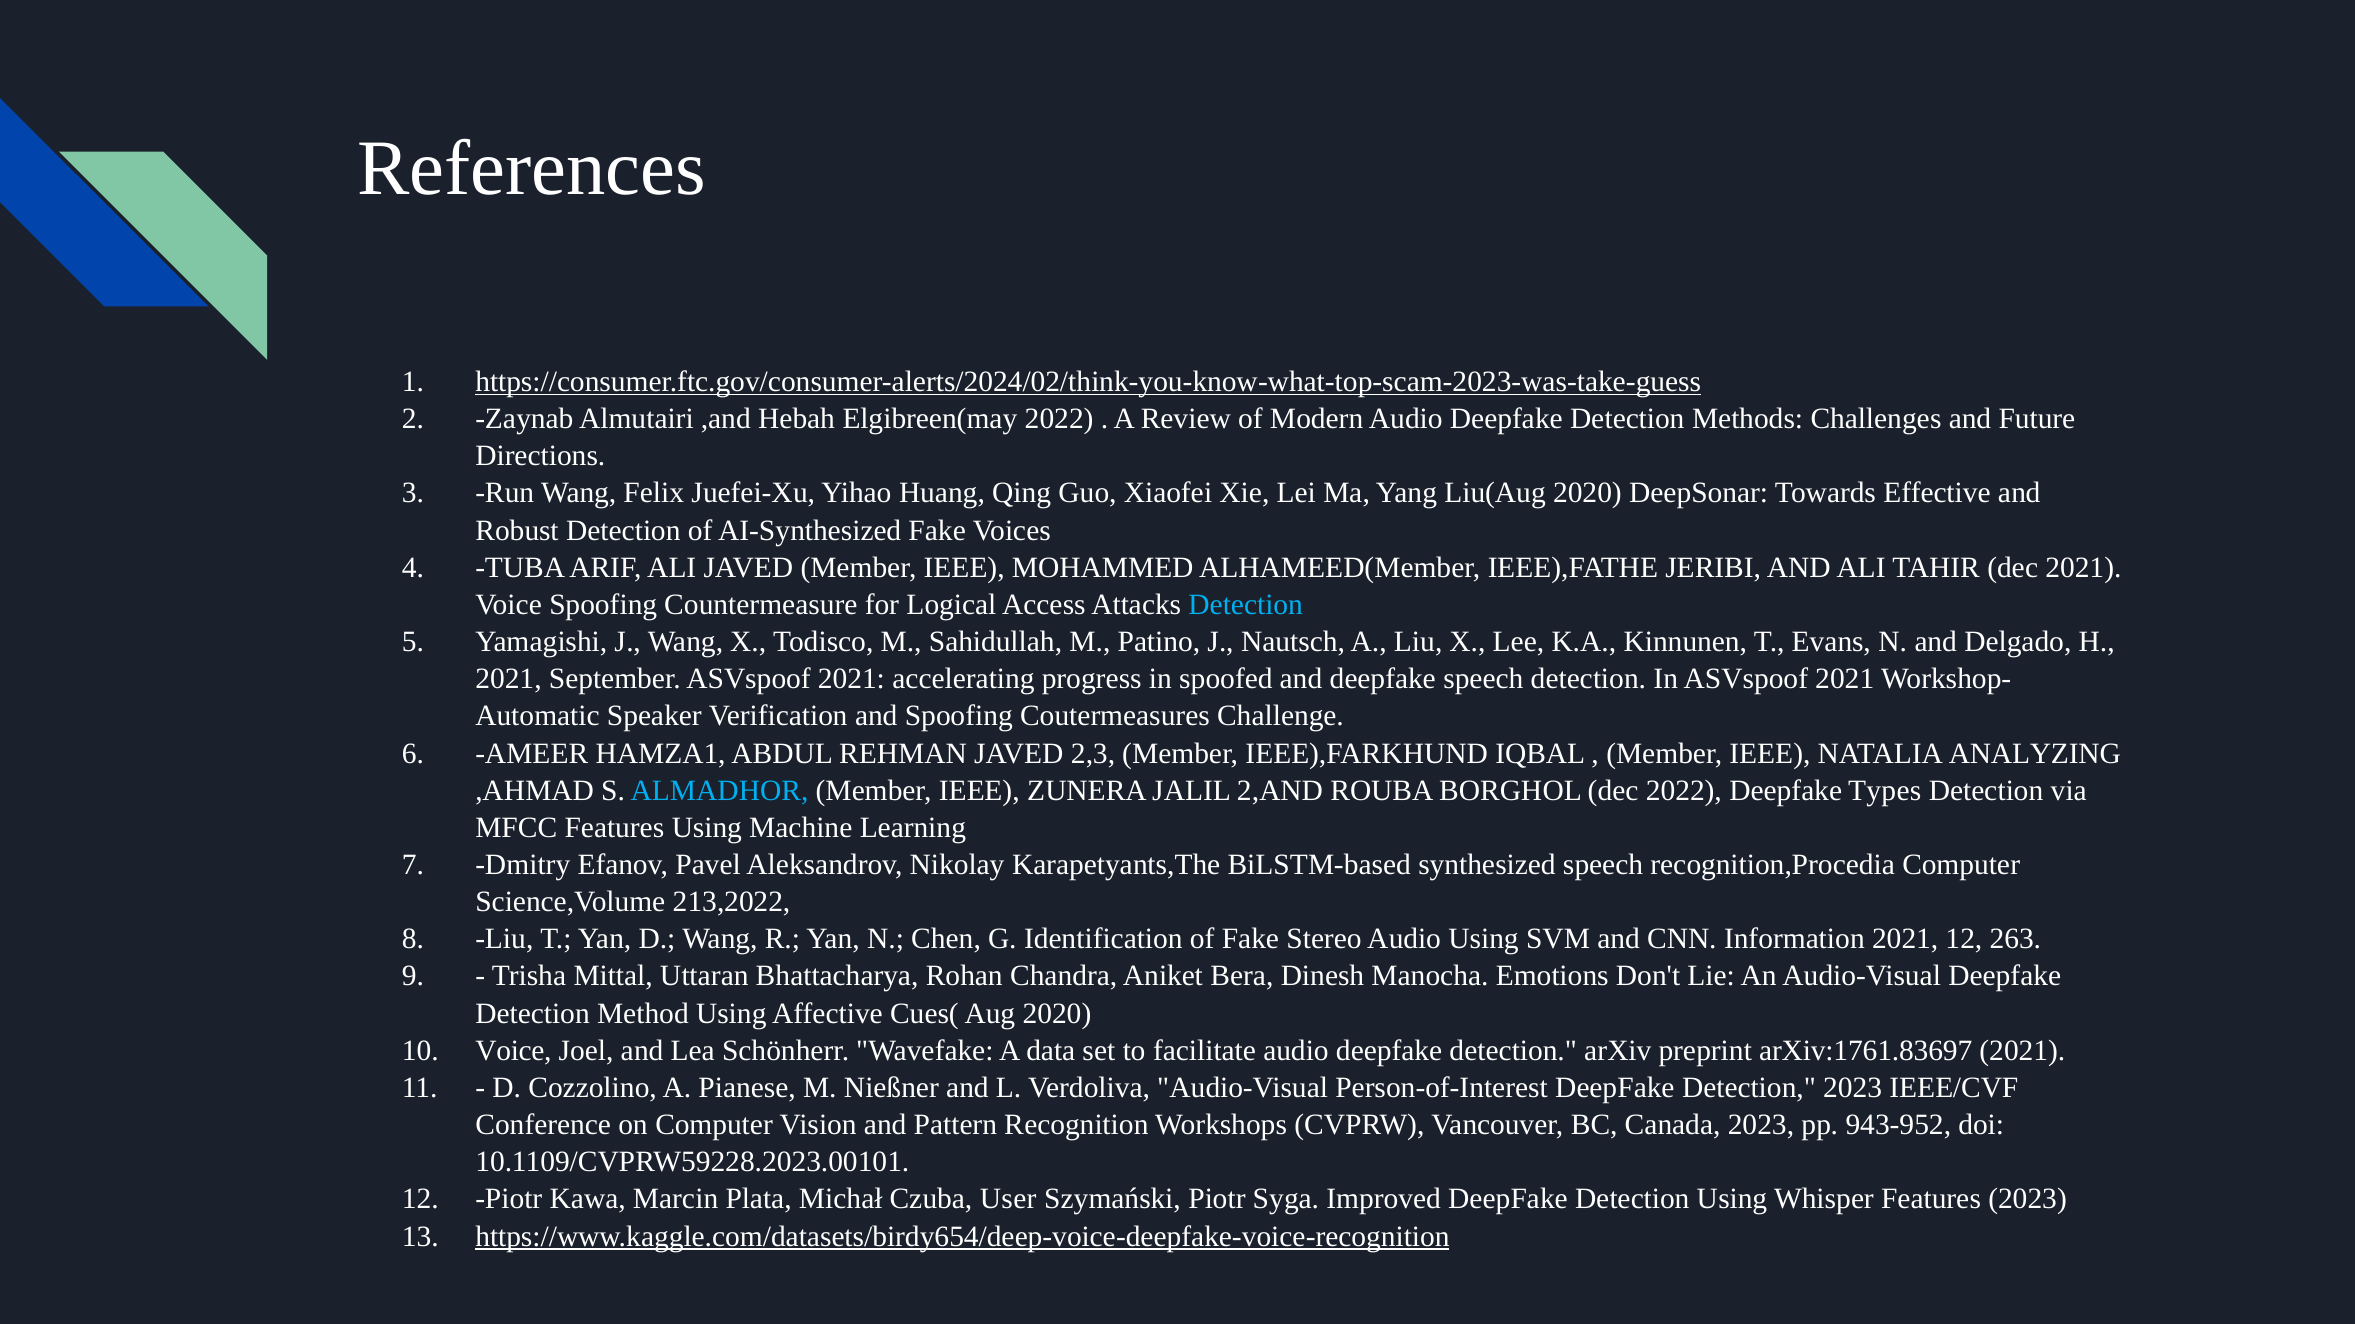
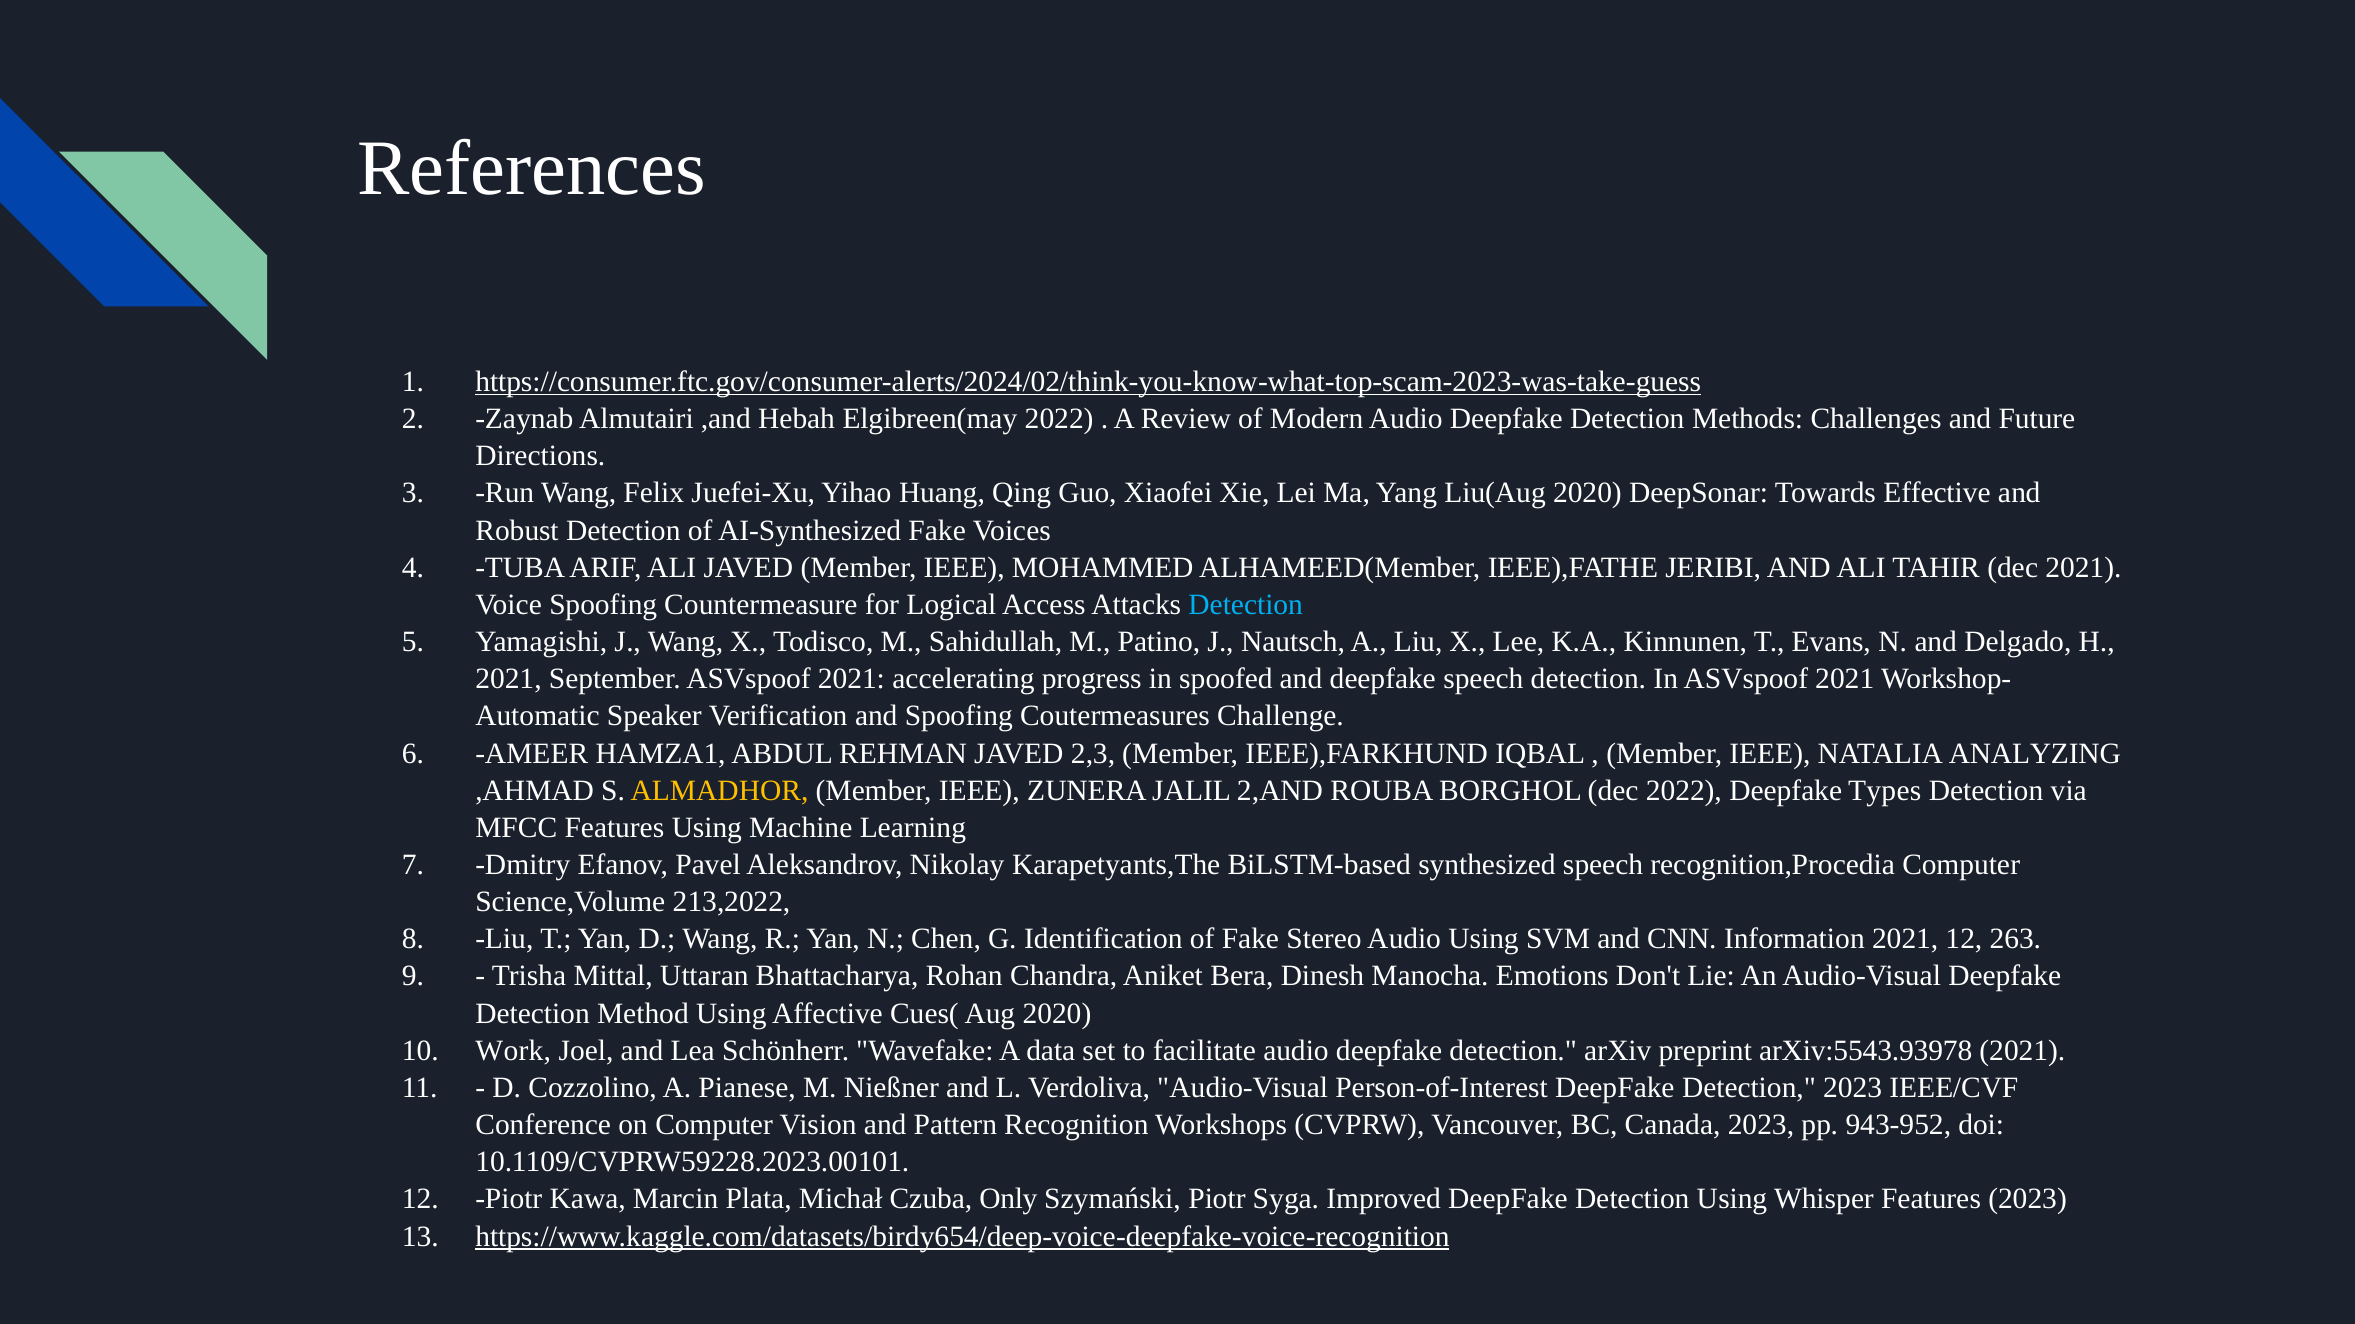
ALMADHOR colour: light blue -> yellow (720, 791)
Voice: Voice -> Work (513, 1051)
arXiv:1761.83697: arXiv:1761.83697 -> arXiv:5543.93978 (1866, 1051)
User: User -> Only (1008, 1200)
